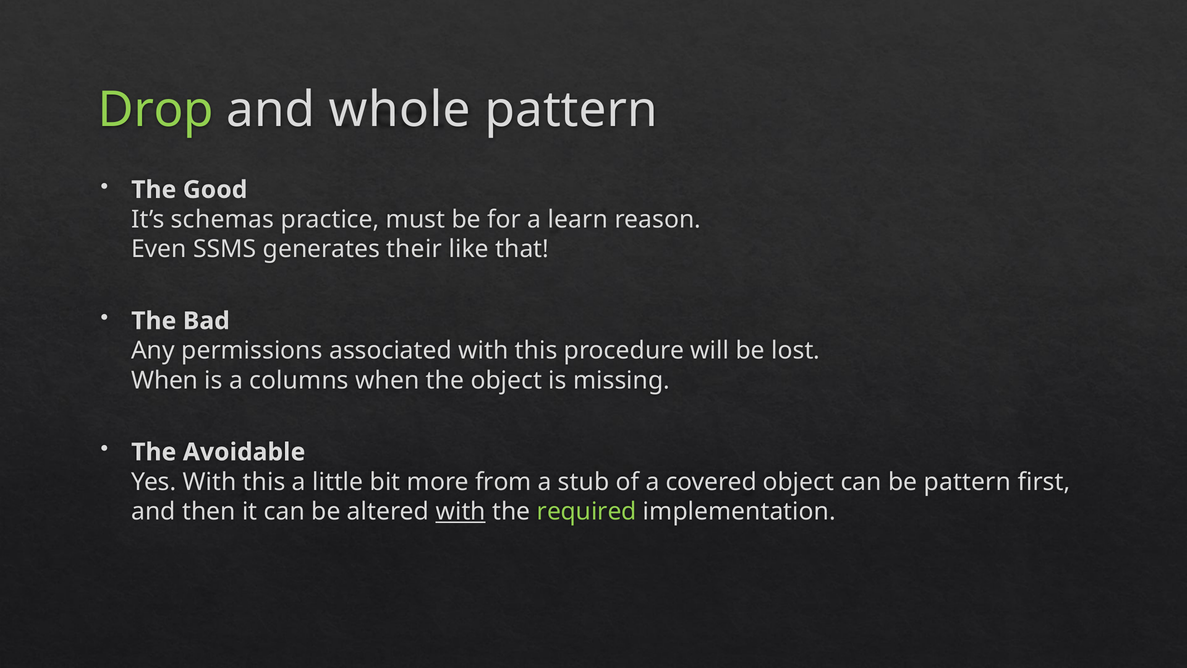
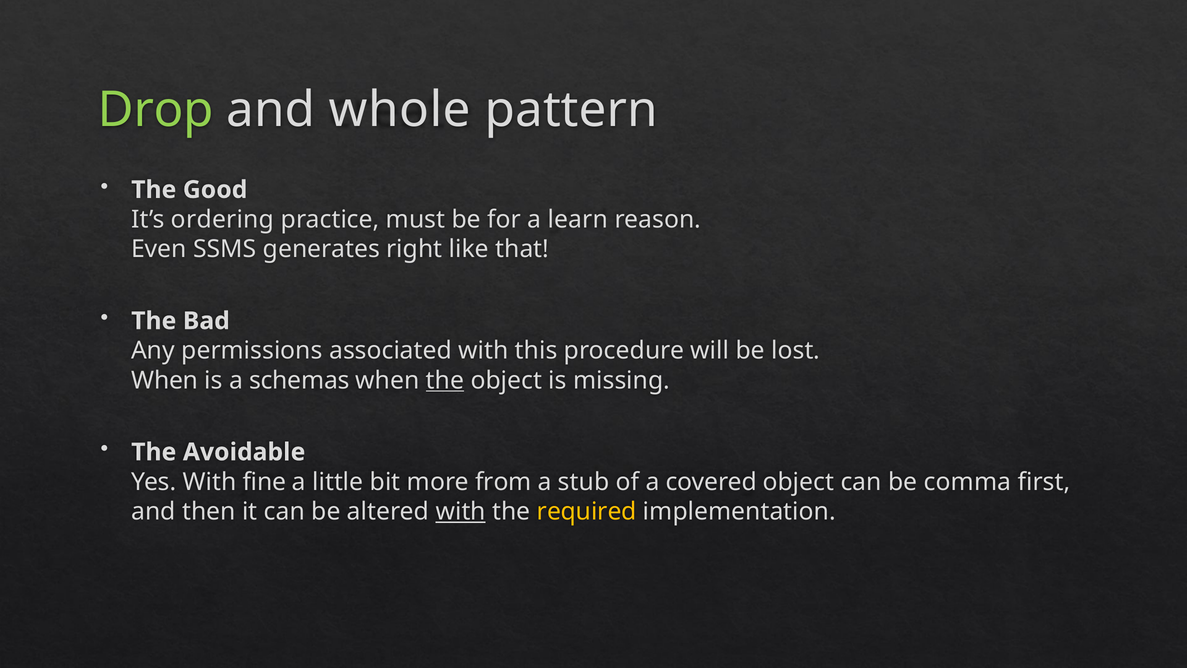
schemas: schemas -> ordering (223, 219)
their: their -> right (414, 249)
columns: columns -> schemas (299, 380)
the underline: none -> present (445, 380)
Yes With this: this -> fine (264, 482)
be pattern: pattern -> comma (967, 482)
required colour: light green -> yellow (587, 511)
